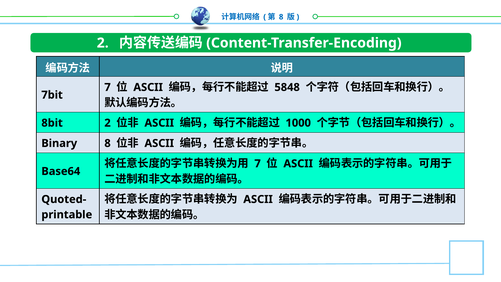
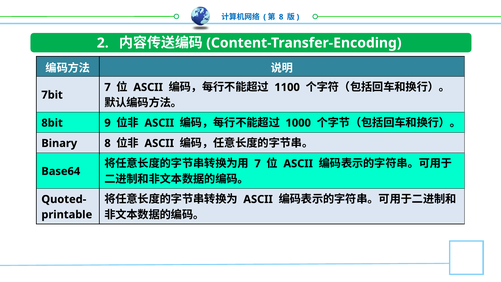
5848: 5848 -> 1100 (287, 87)
8bit 2: 2 -> 9 (108, 123)
